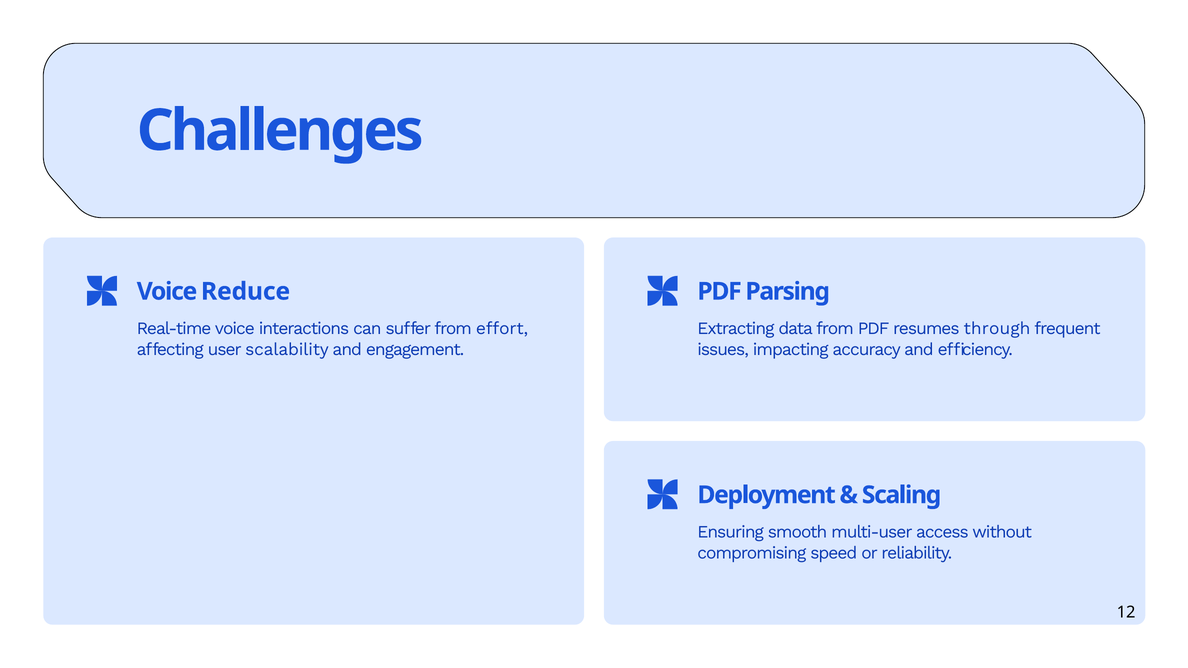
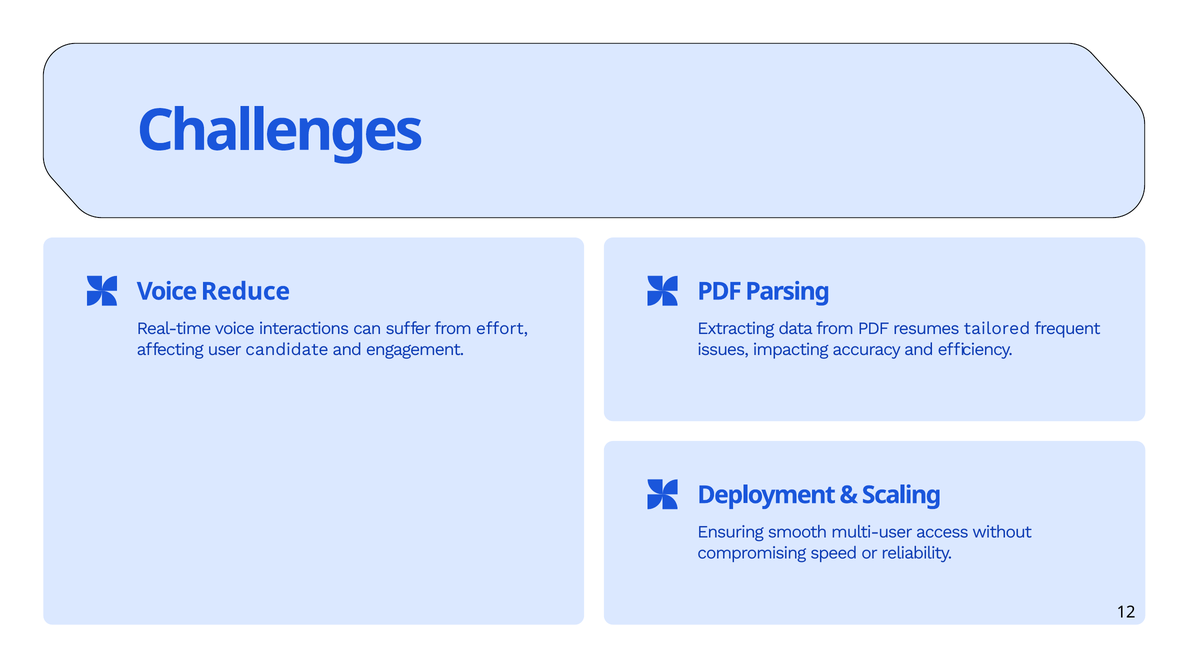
through: through -> tailored (997, 329)
scalability: scalability -> candidate (287, 350)
